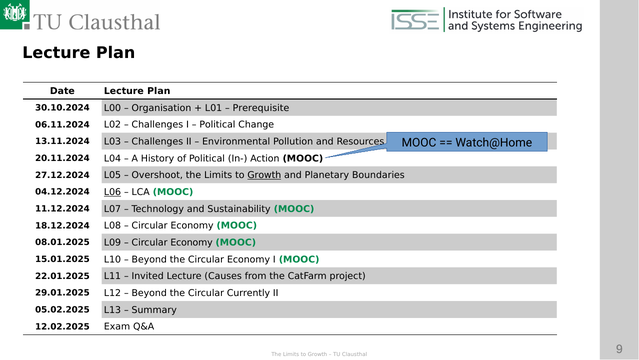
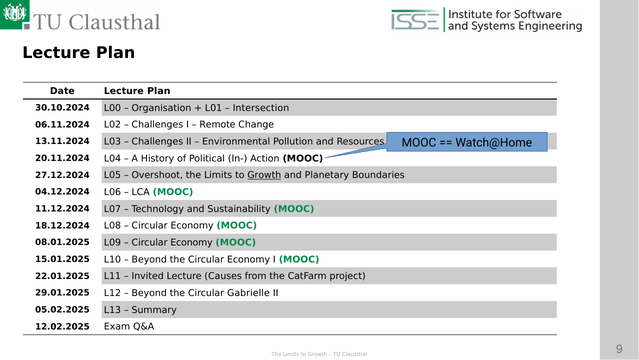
Prerequisite: Prerequisite -> Intersection (261, 108)
Political: Political -> Remote (217, 125)
L06 underline: present -> none (112, 192)
Currently: Currently -> Gabrielle (248, 293)
